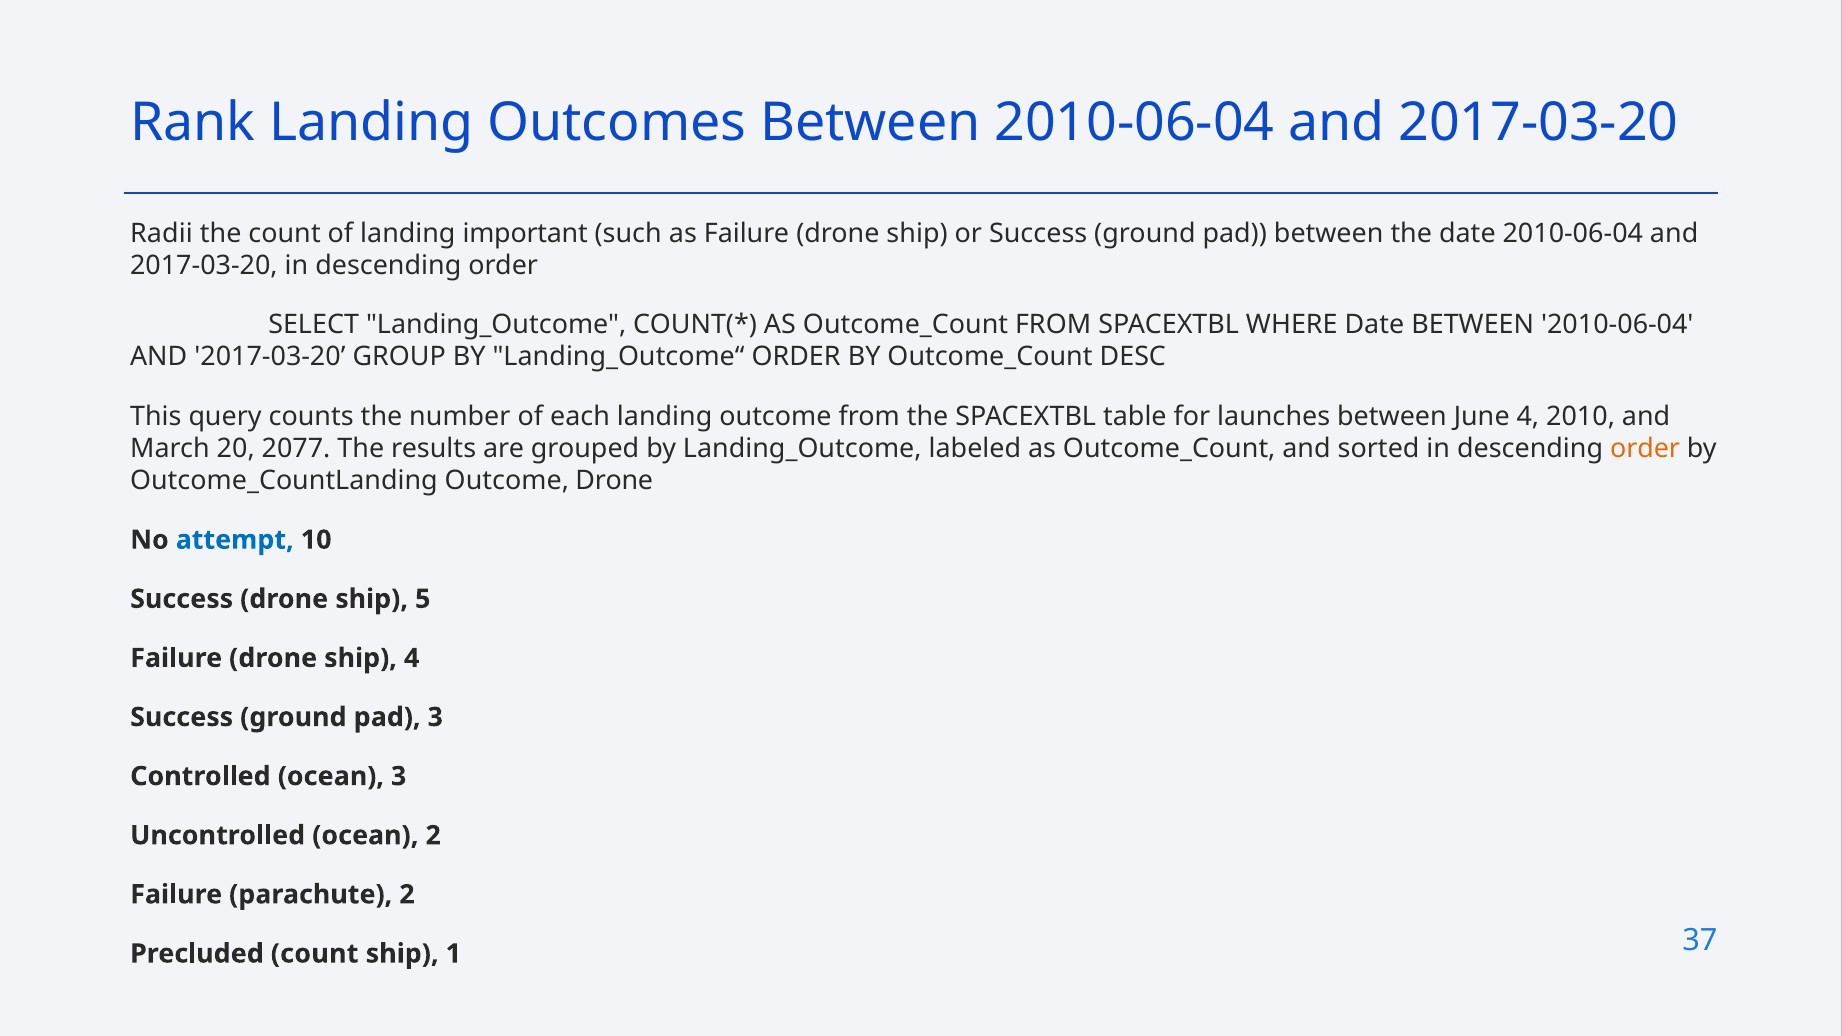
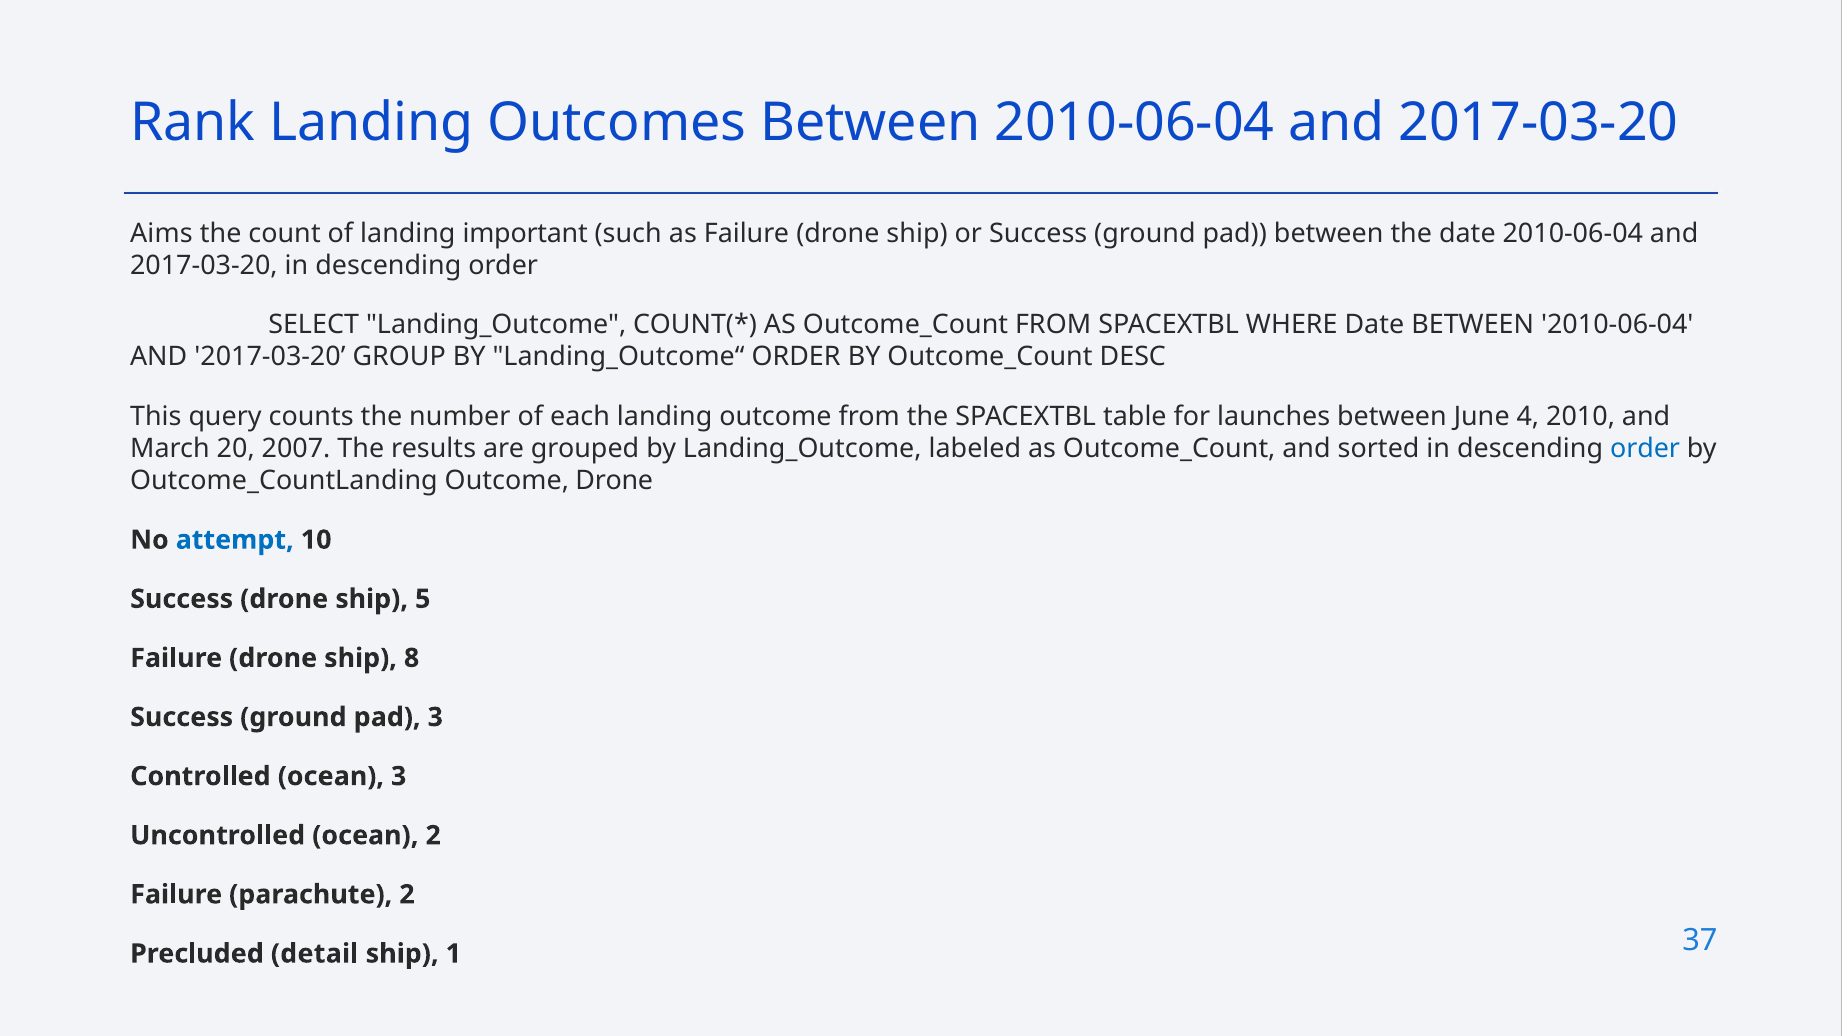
Radii: Radii -> Aims (161, 234)
2077: 2077 -> 2007 (296, 449)
order colour: orange -> blue (1645, 449)
ship 4: 4 -> 8 (412, 658)
Precluded count: count -> detail (315, 954)
